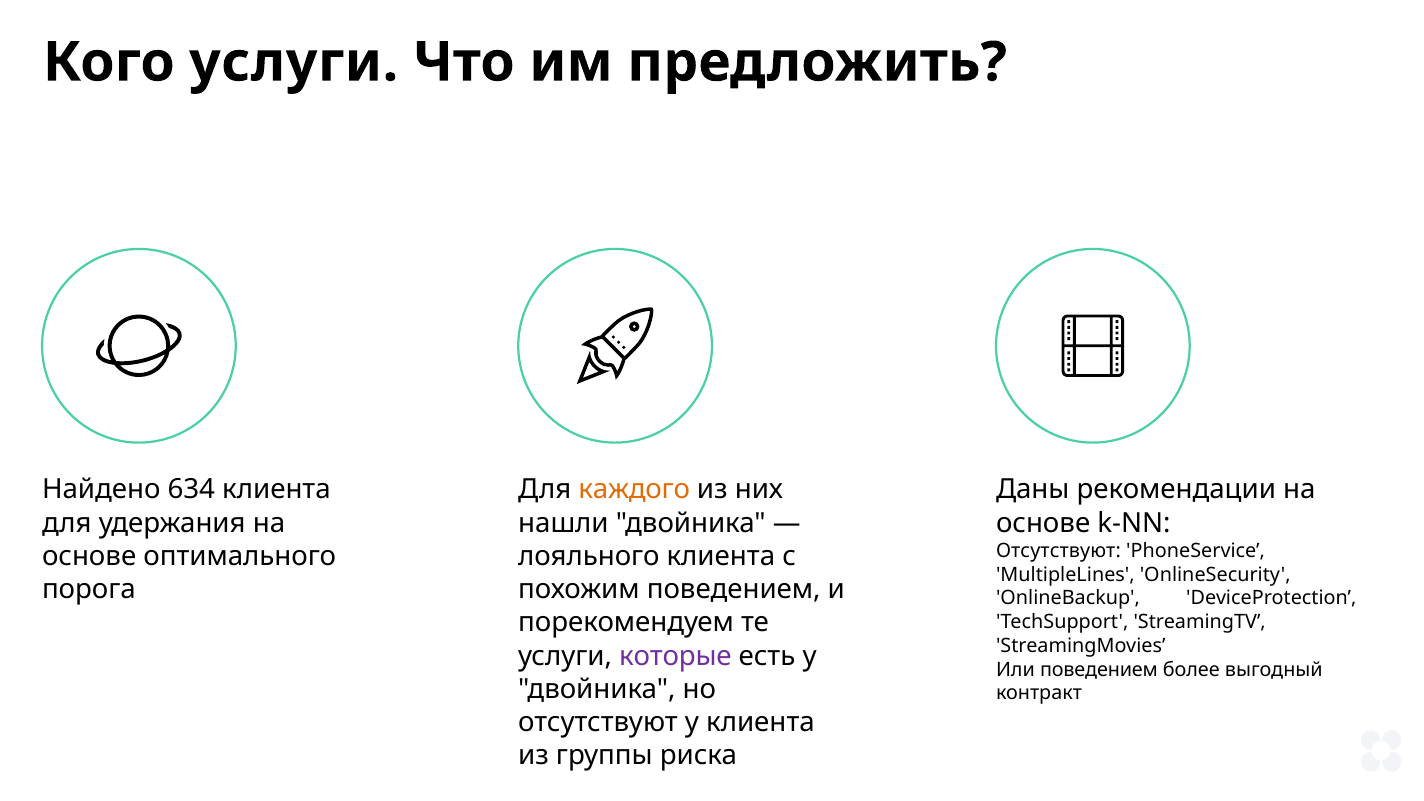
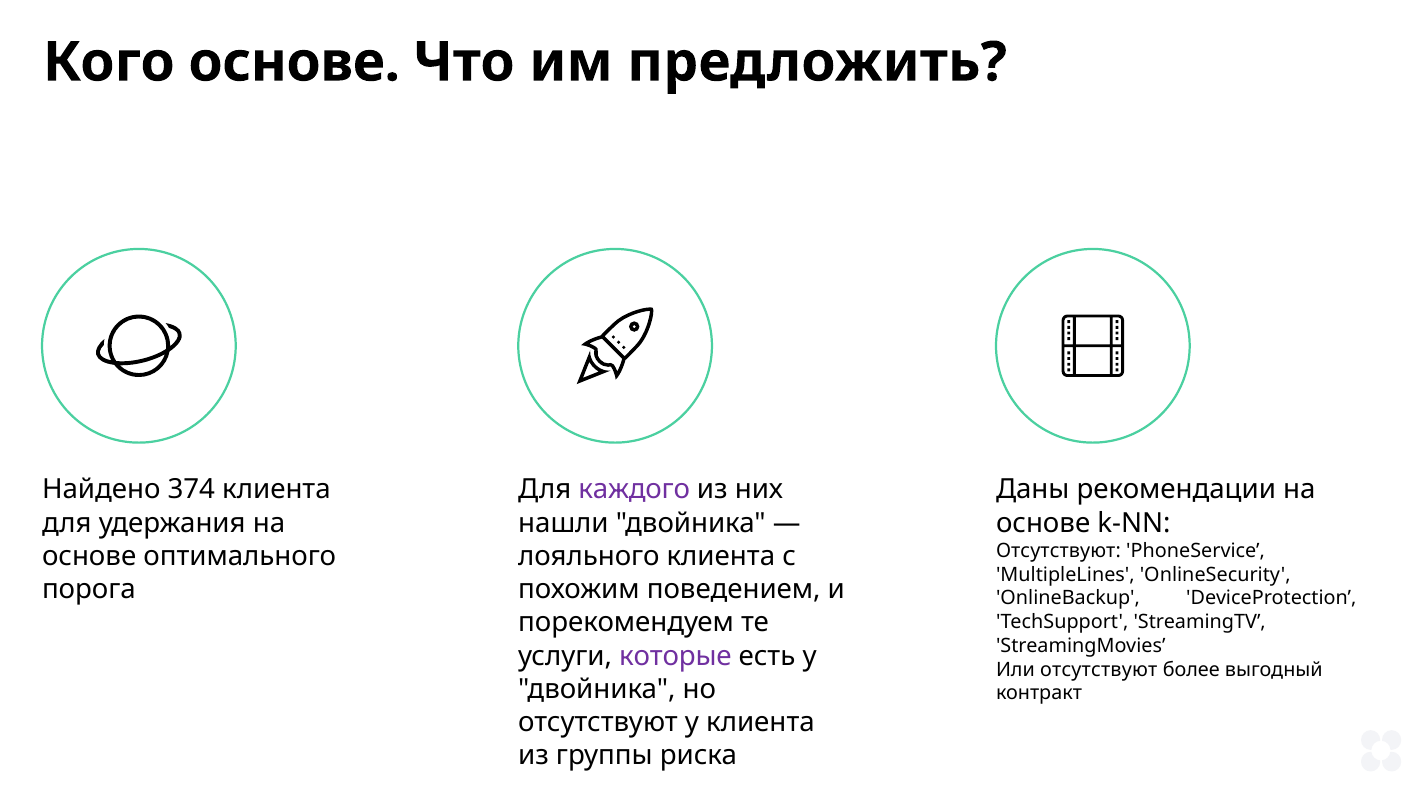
Кого услуги: услуги -> основе (294, 62)
634: 634 -> 374 (191, 490)
каждого colour: orange -> purple (634, 490)
Или поведением: поведением -> отсутствуют (1099, 670)
